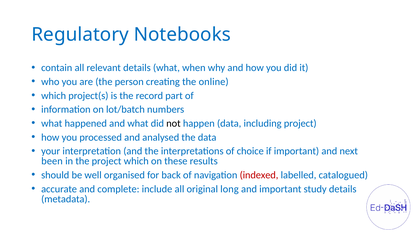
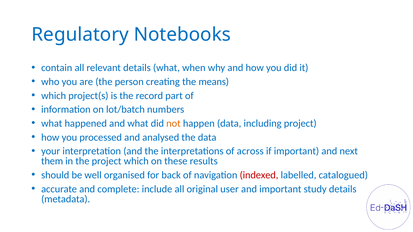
online: online -> means (214, 82)
not colour: black -> orange (173, 124)
choice: choice -> across (250, 151)
been: been -> them (52, 161)
long: long -> user (230, 189)
